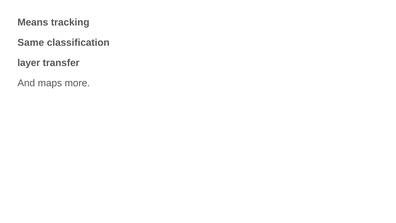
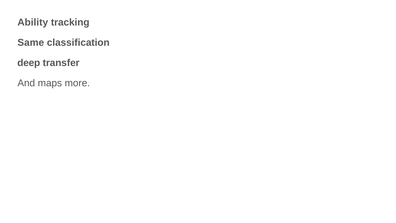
Means: Means -> Ability (33, 22)
layer: layer -> deep (29, 63)
